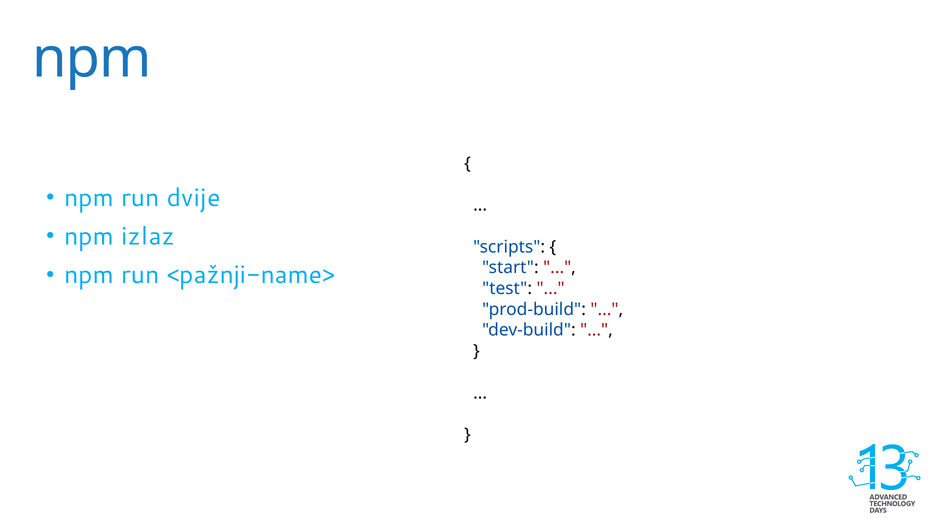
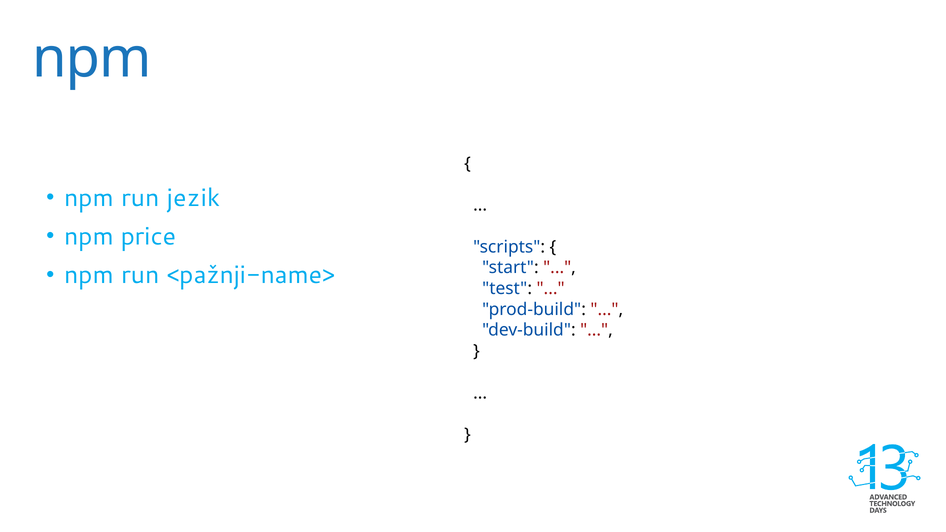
dvije: dvije -> jezik (194, 198)
izlaz: izlaz -> price (148, 236)
